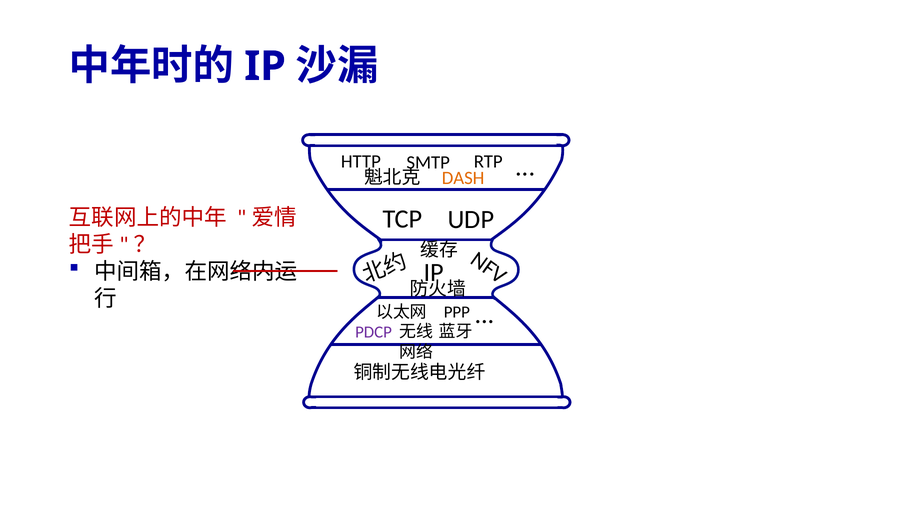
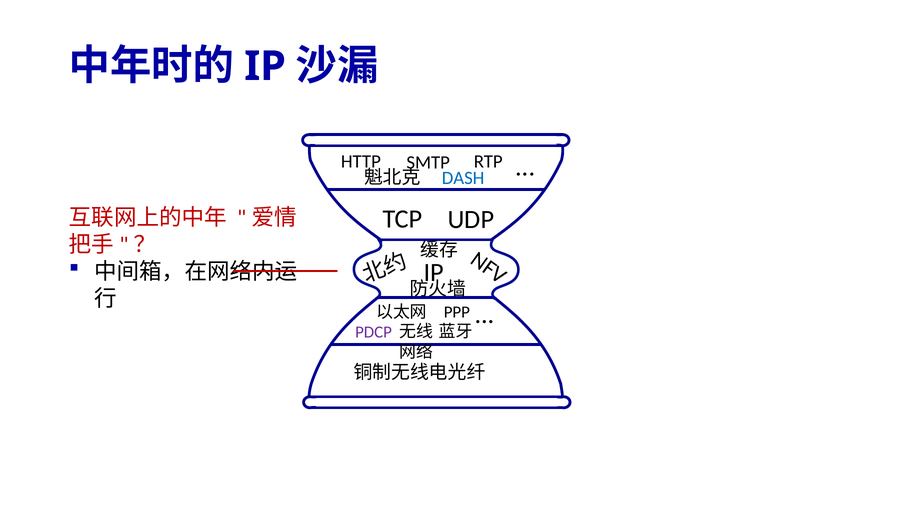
DASH colour: orange -> blue (463, 178)
